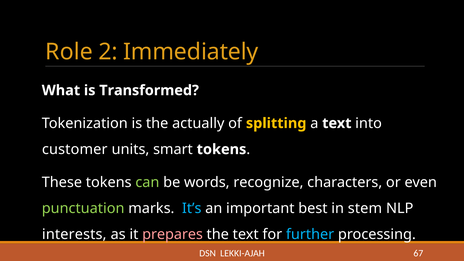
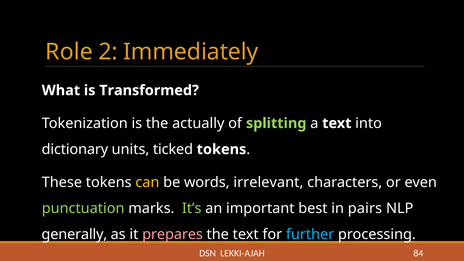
splitting colour: yellow -> light green (276, 123)
customer: customer -> dictionary (75, 149)
smart: smart -> ticked (173, 149)
can colour: light green -> yellow (147, 182)
recognize: recognize -> irrelevant (268, 182)
It’s colour: light blue -> light green (192, 208)
stem: stem -> pairs (365, 208)
interests: interests -> generally (74, 234)
67: 67 -> 84 (418, 253)
